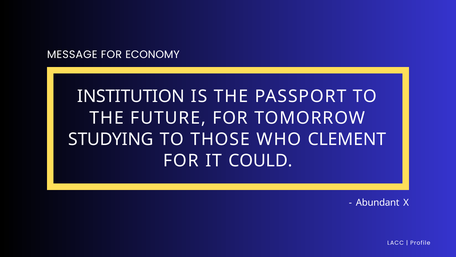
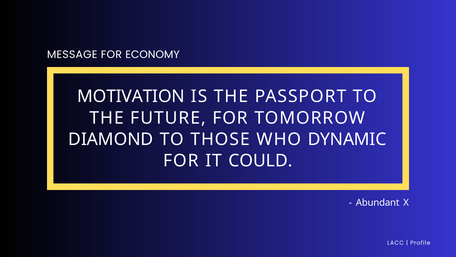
INSTITUTION: INSTITUTION -> MOTIVATION (131, 96)
STUDYING: STUDYING -> DIAMOND (111, 139)
CLEMENT: CLEMENT -> DYNAMIC (347, 139)
